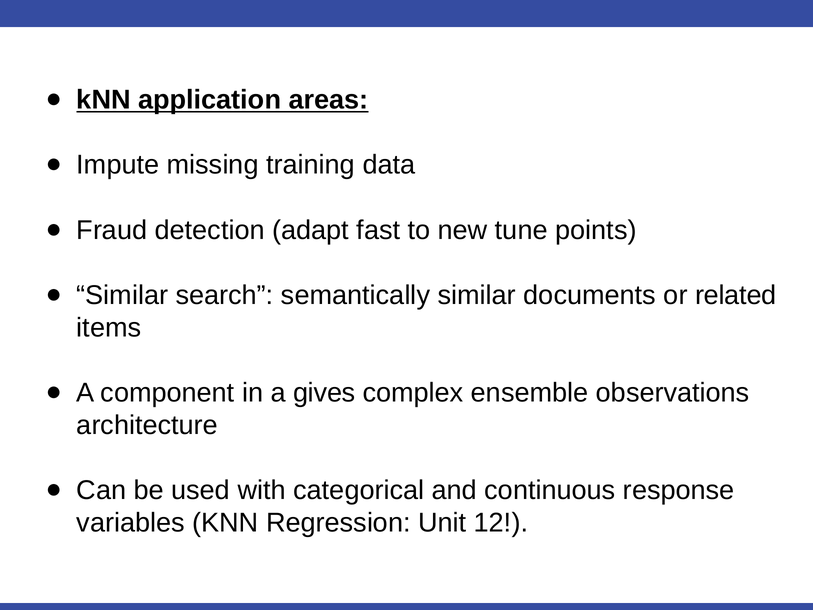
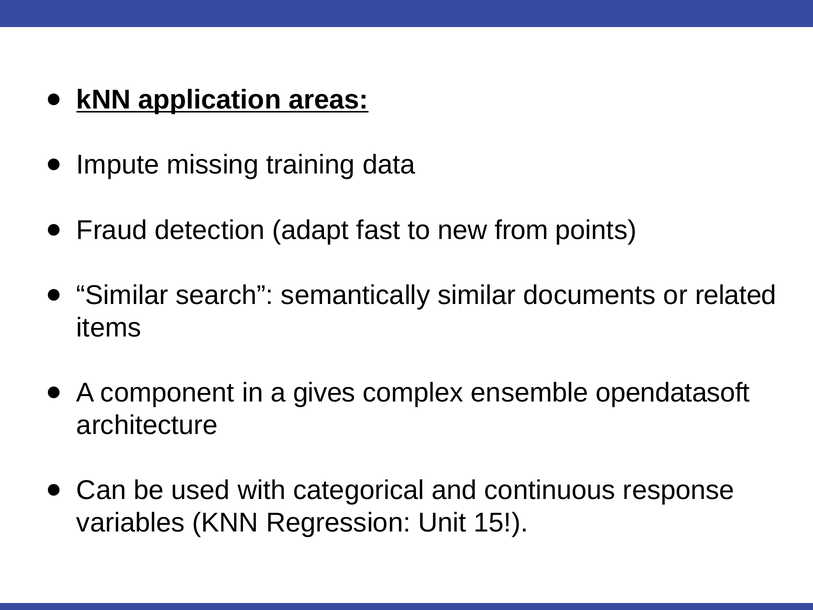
tune: tune -> from (521, 230)
observations: observations -> opendatasoft (673, 393)
12: 12 -> 15 (501, 523)
